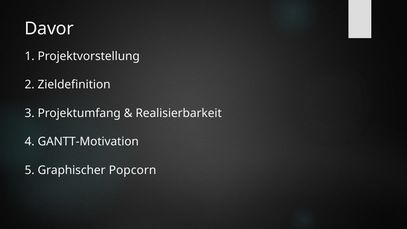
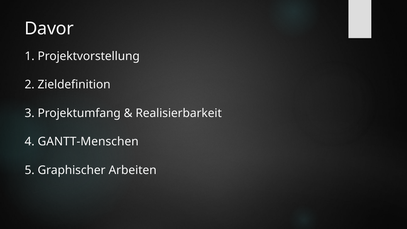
GANTT-Motivation: GANTT-Motivation -> GANTT-Menschen (88, 142)
Popcorn: Popcorn -> Arbeiten (133, 170)
